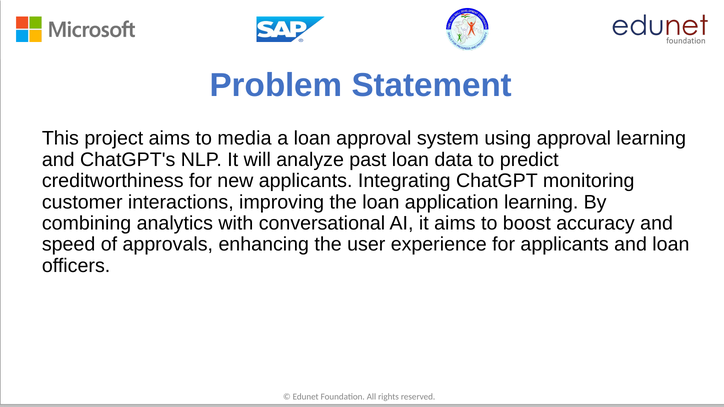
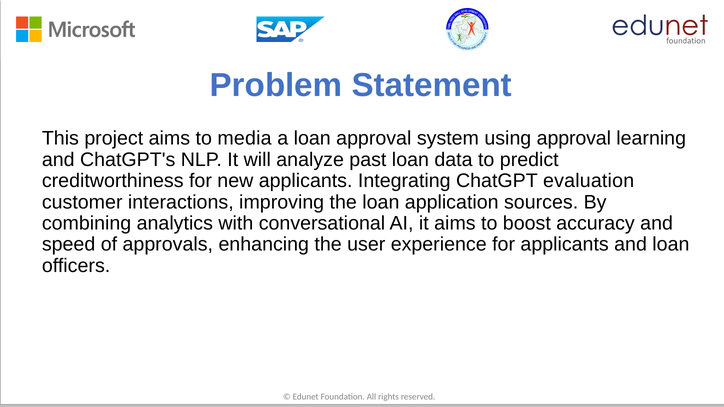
monitoring: monitoring -> evaluation (589, 181)
application learning: learning -> sources (541, 202)
